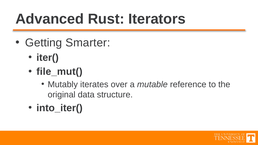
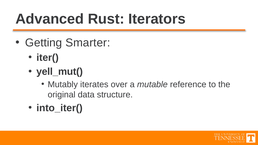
file_mut(: file_mut( -> yell_mut( (60, 72)
